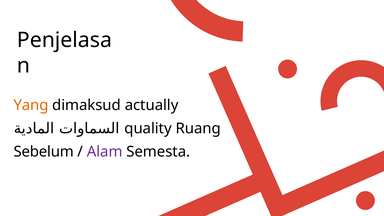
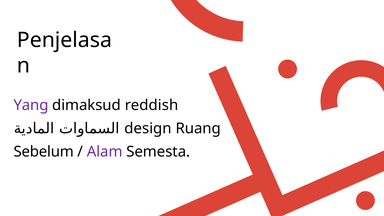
Yang colour: orange -> purple (31, 105)
actually: actually -> reddish (152, 105)
quality: quality -> design (148, 128)
